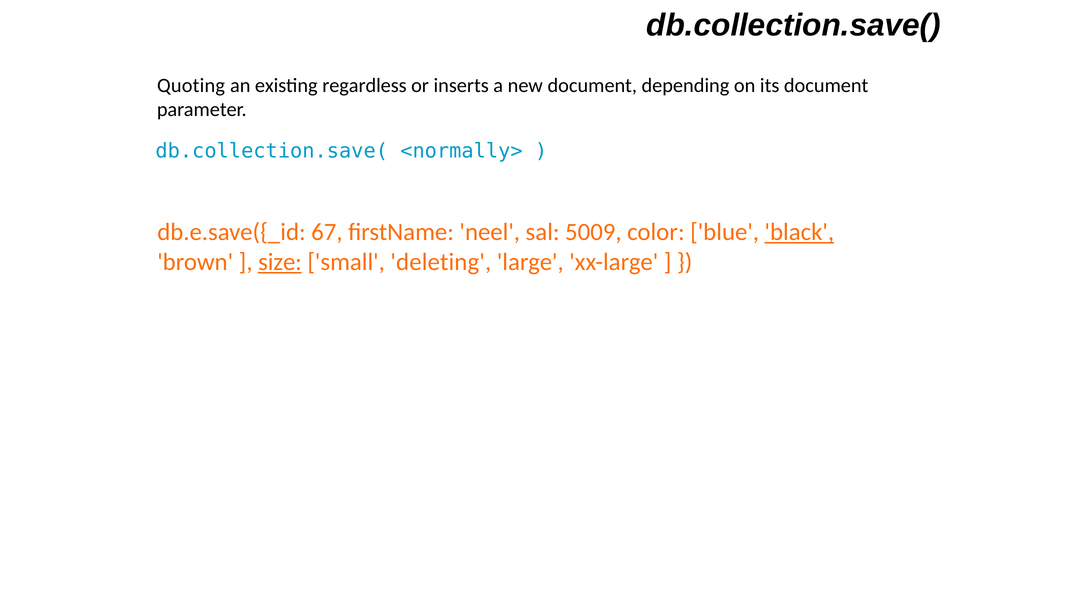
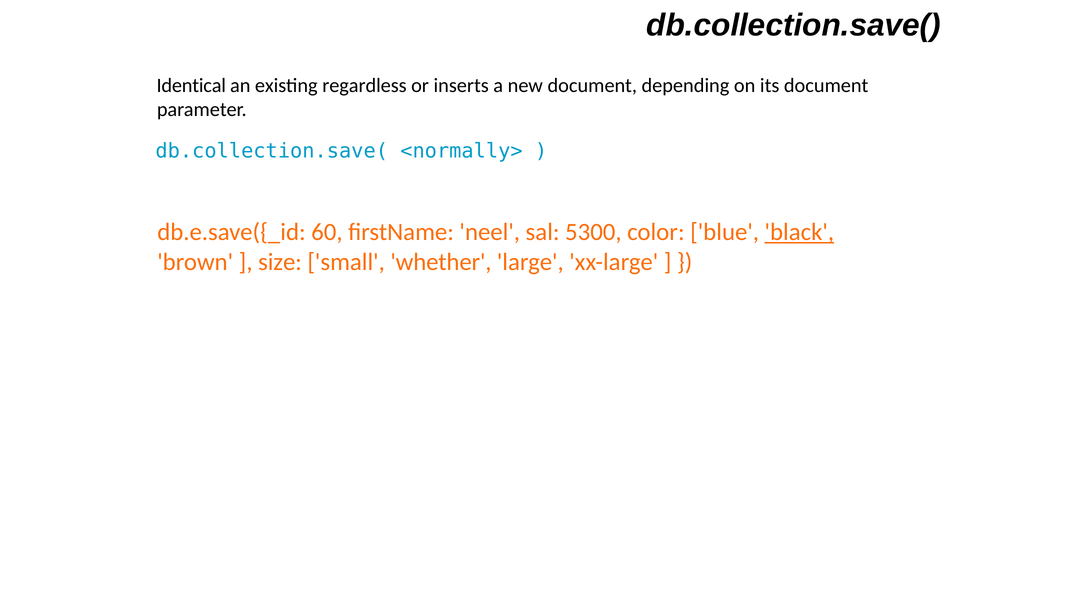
Quoting: Quoting -> Identical (191, 85)
67: 67 -> 60 (327, 232)
5009: 5009 -> 5300 (593, 232)
size underline: present -> none (280, 262)
deleting: deleting -> whether (441, 262)
